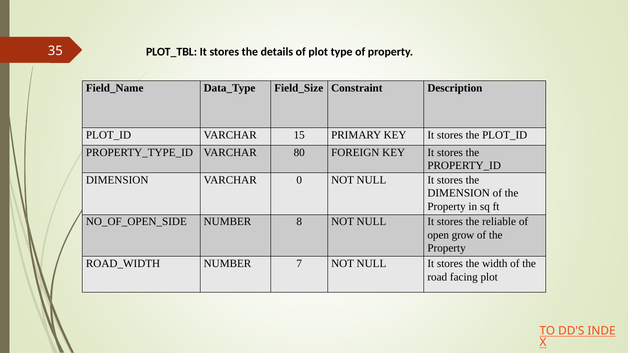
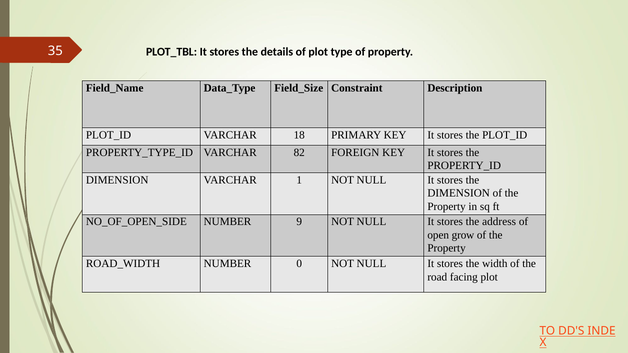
15: 15 -> 18 (299, 135)
80: 80 -> 82 (299, 152)
0: 0 -> 1 (299, 180)
8: 8 -> 9 (299, 222)
reliable: reliable -> address (499, 222)
7: 7 -> 0 (299, 264)
